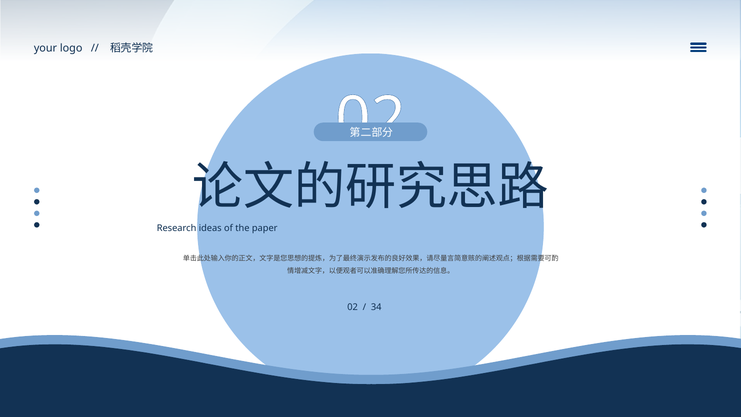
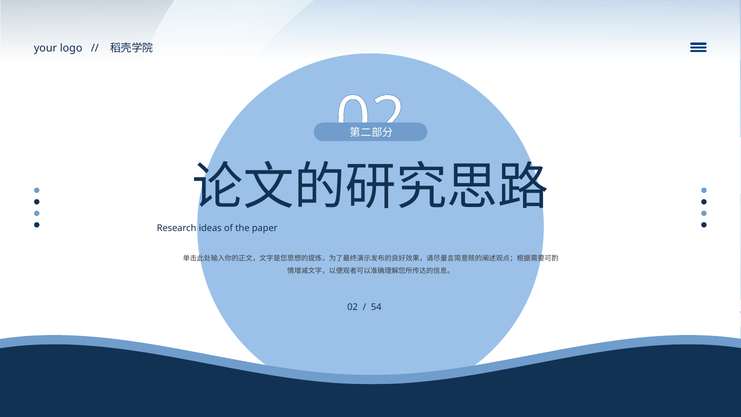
34: 34 -> 54 (376, 307)
